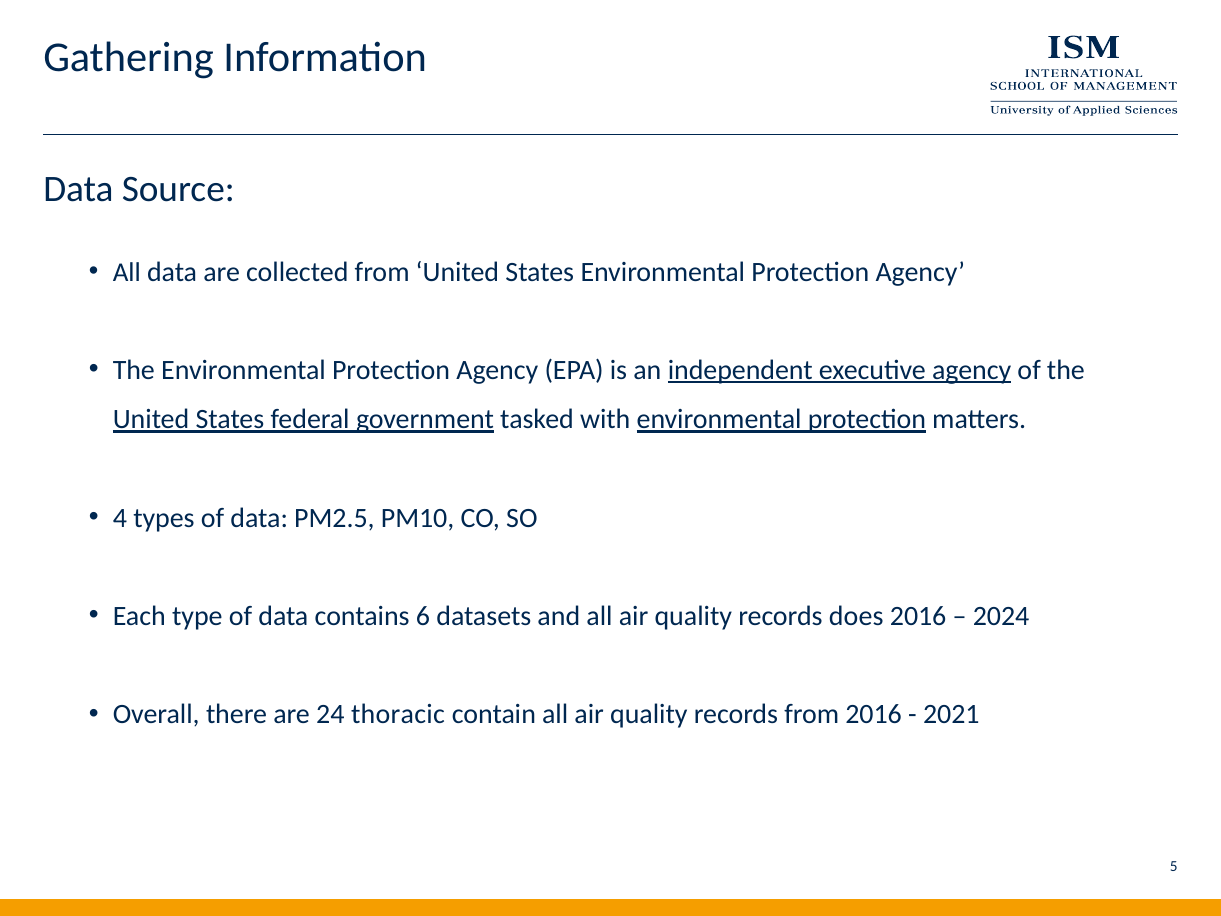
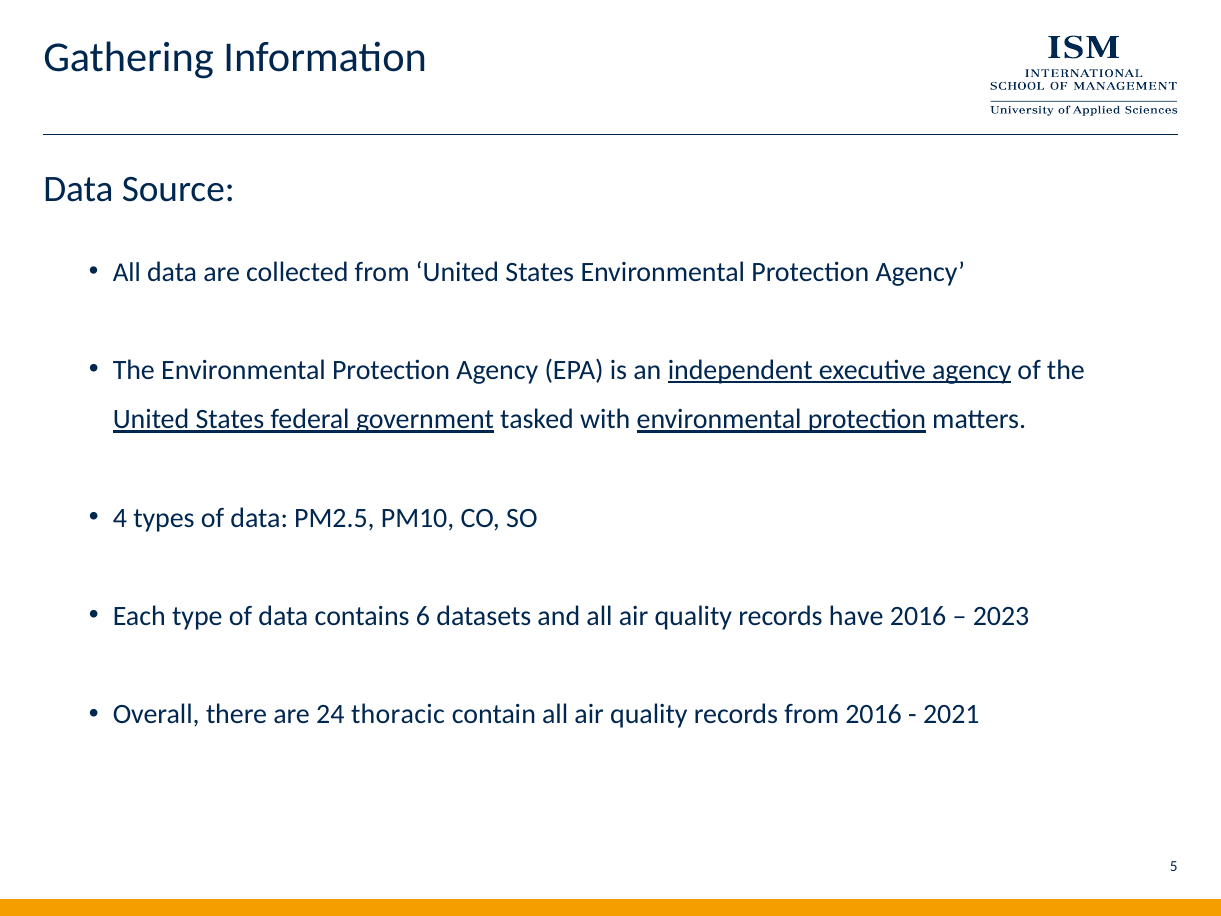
does: does -> have (856, 616)
2024: 2024 -> 2023 (1001, 616)
